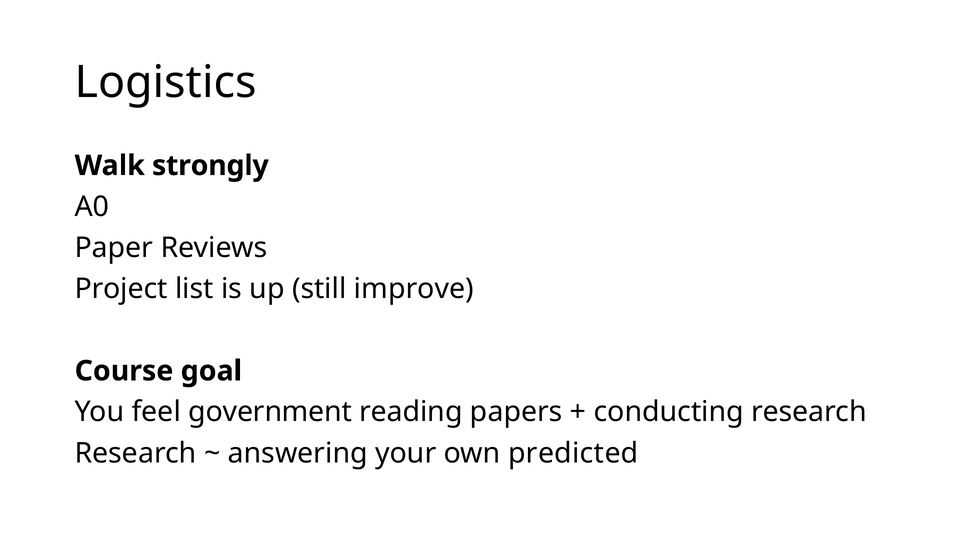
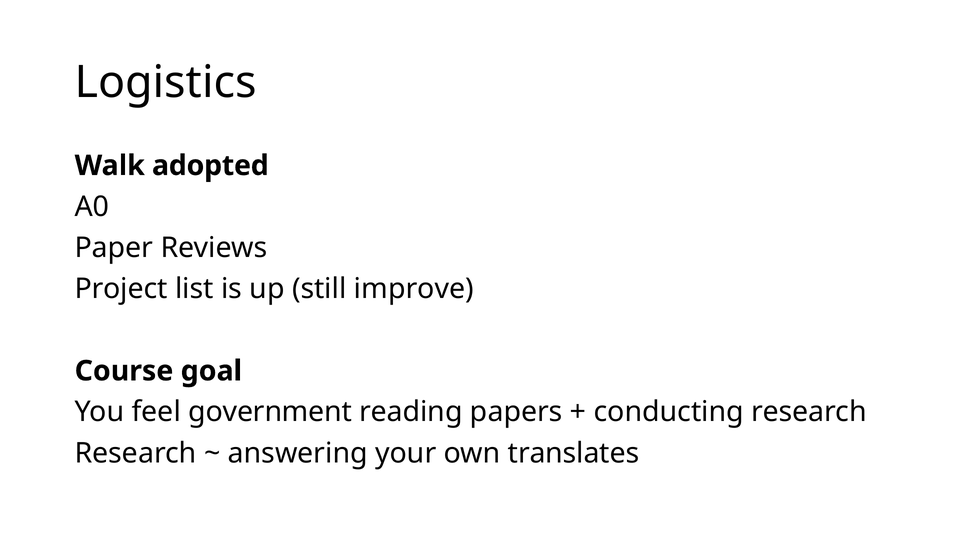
strongly: strongly -> adopted (210, 166)
predicted: predicted -> translates (574, 453)
